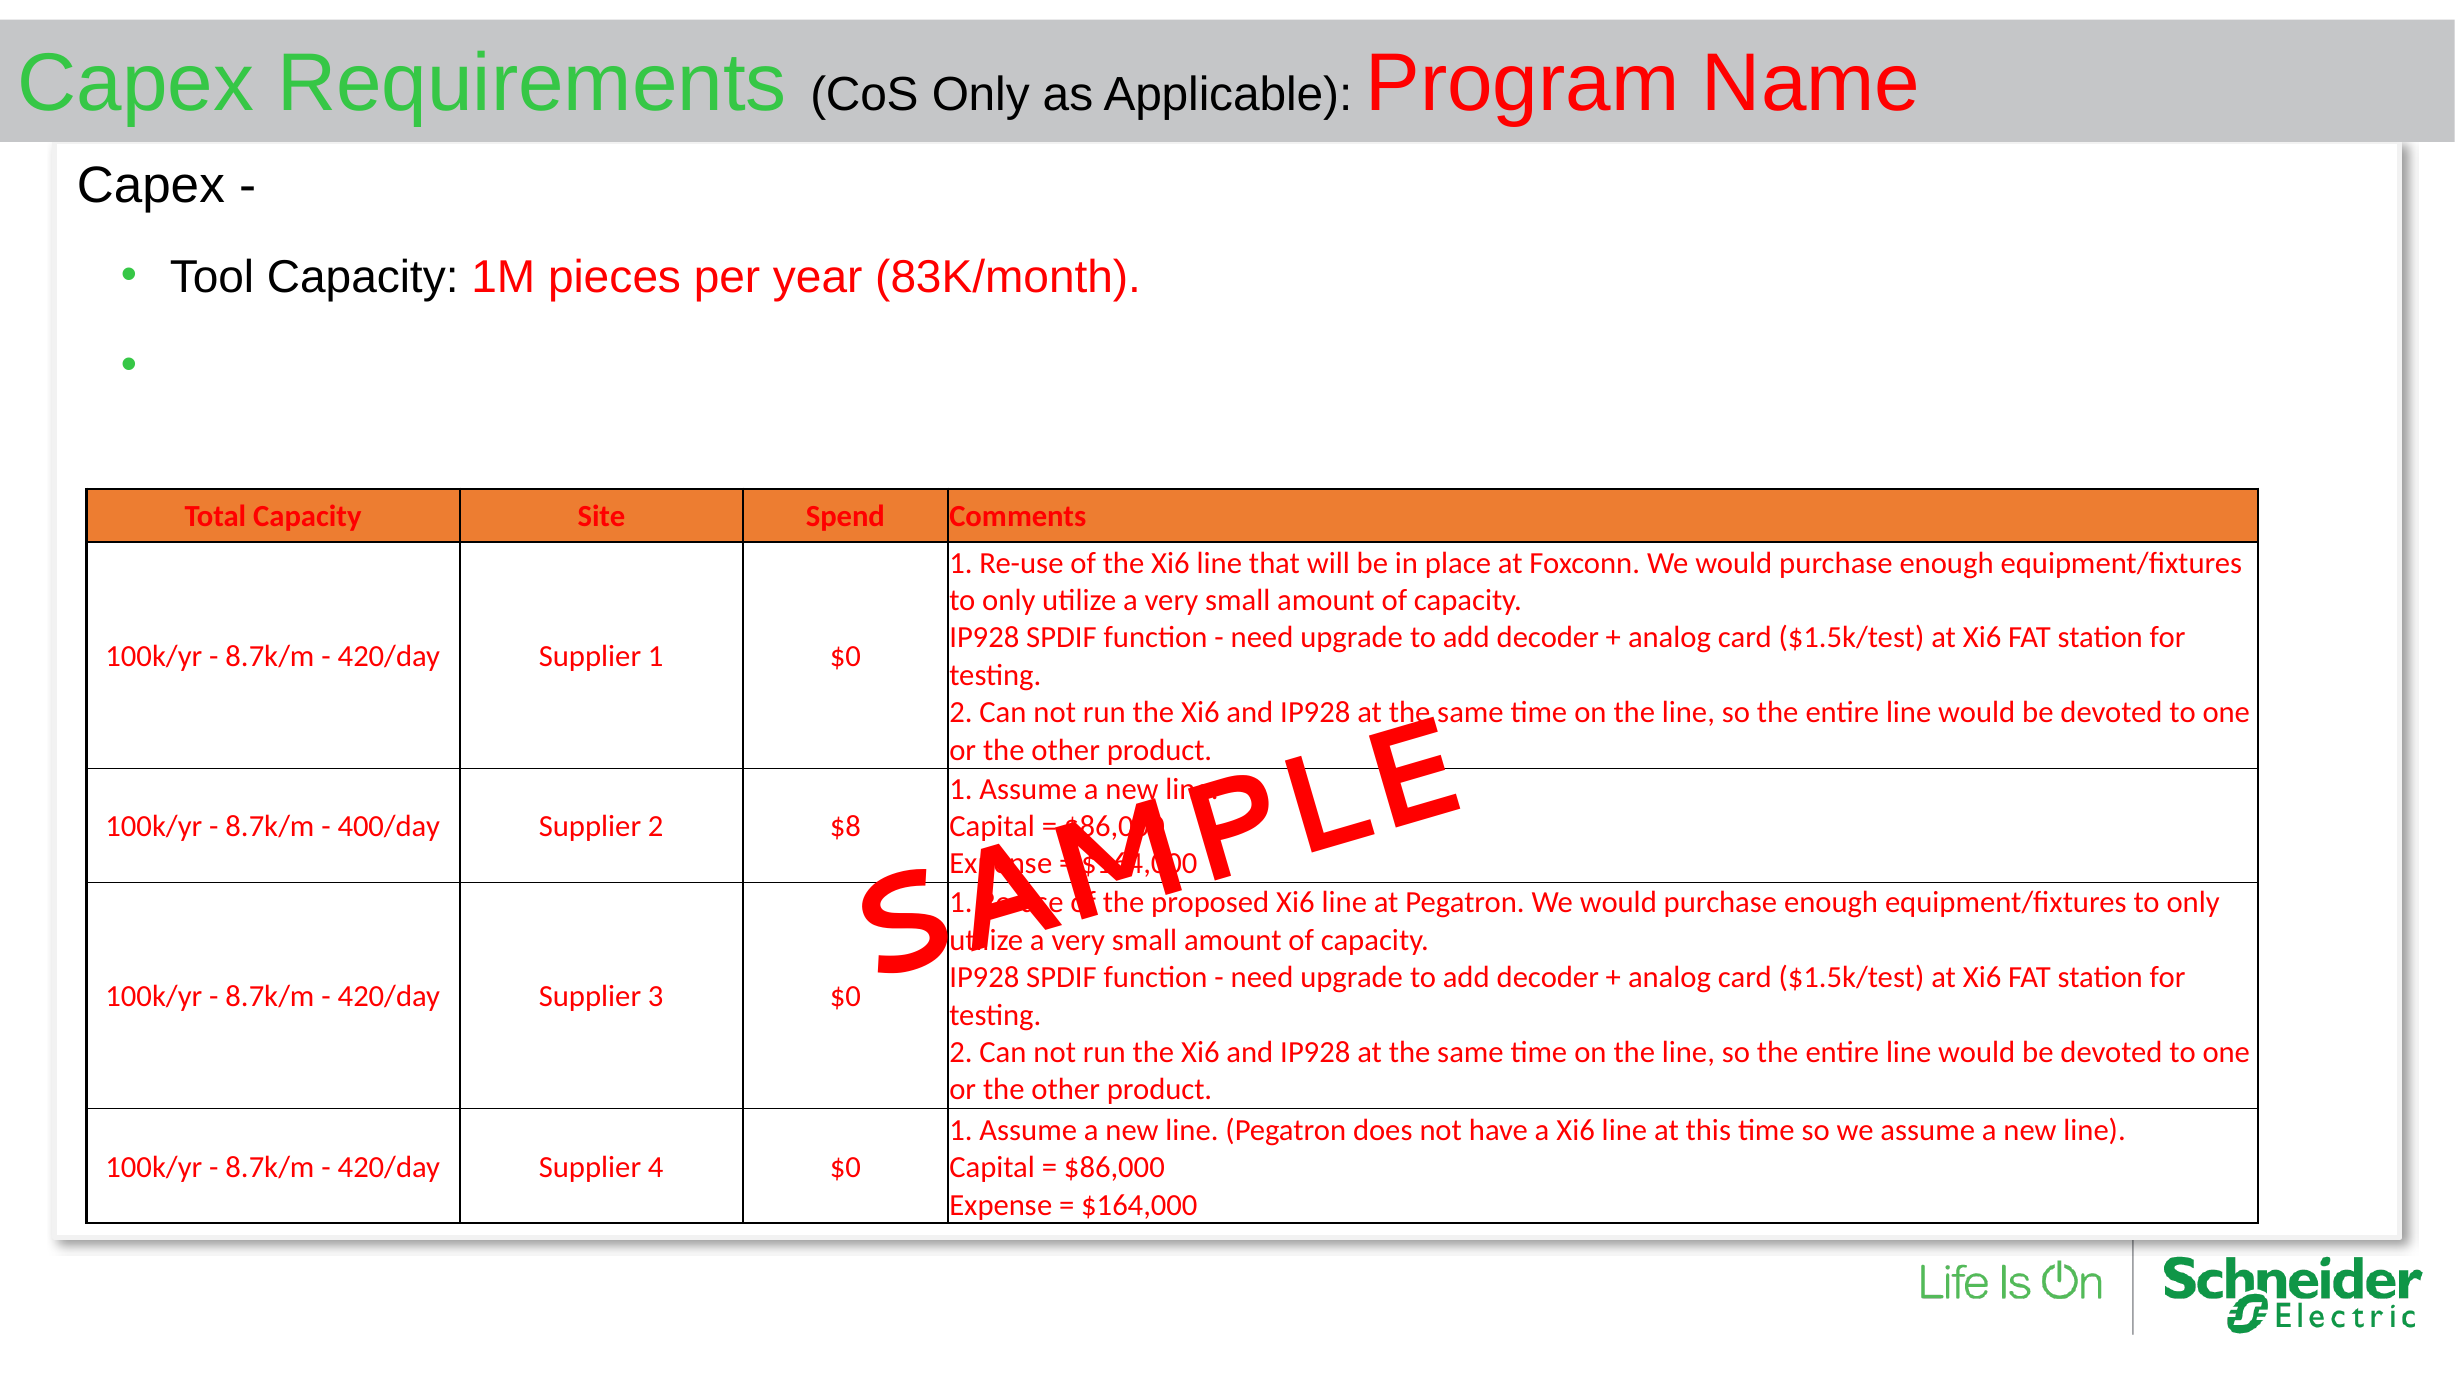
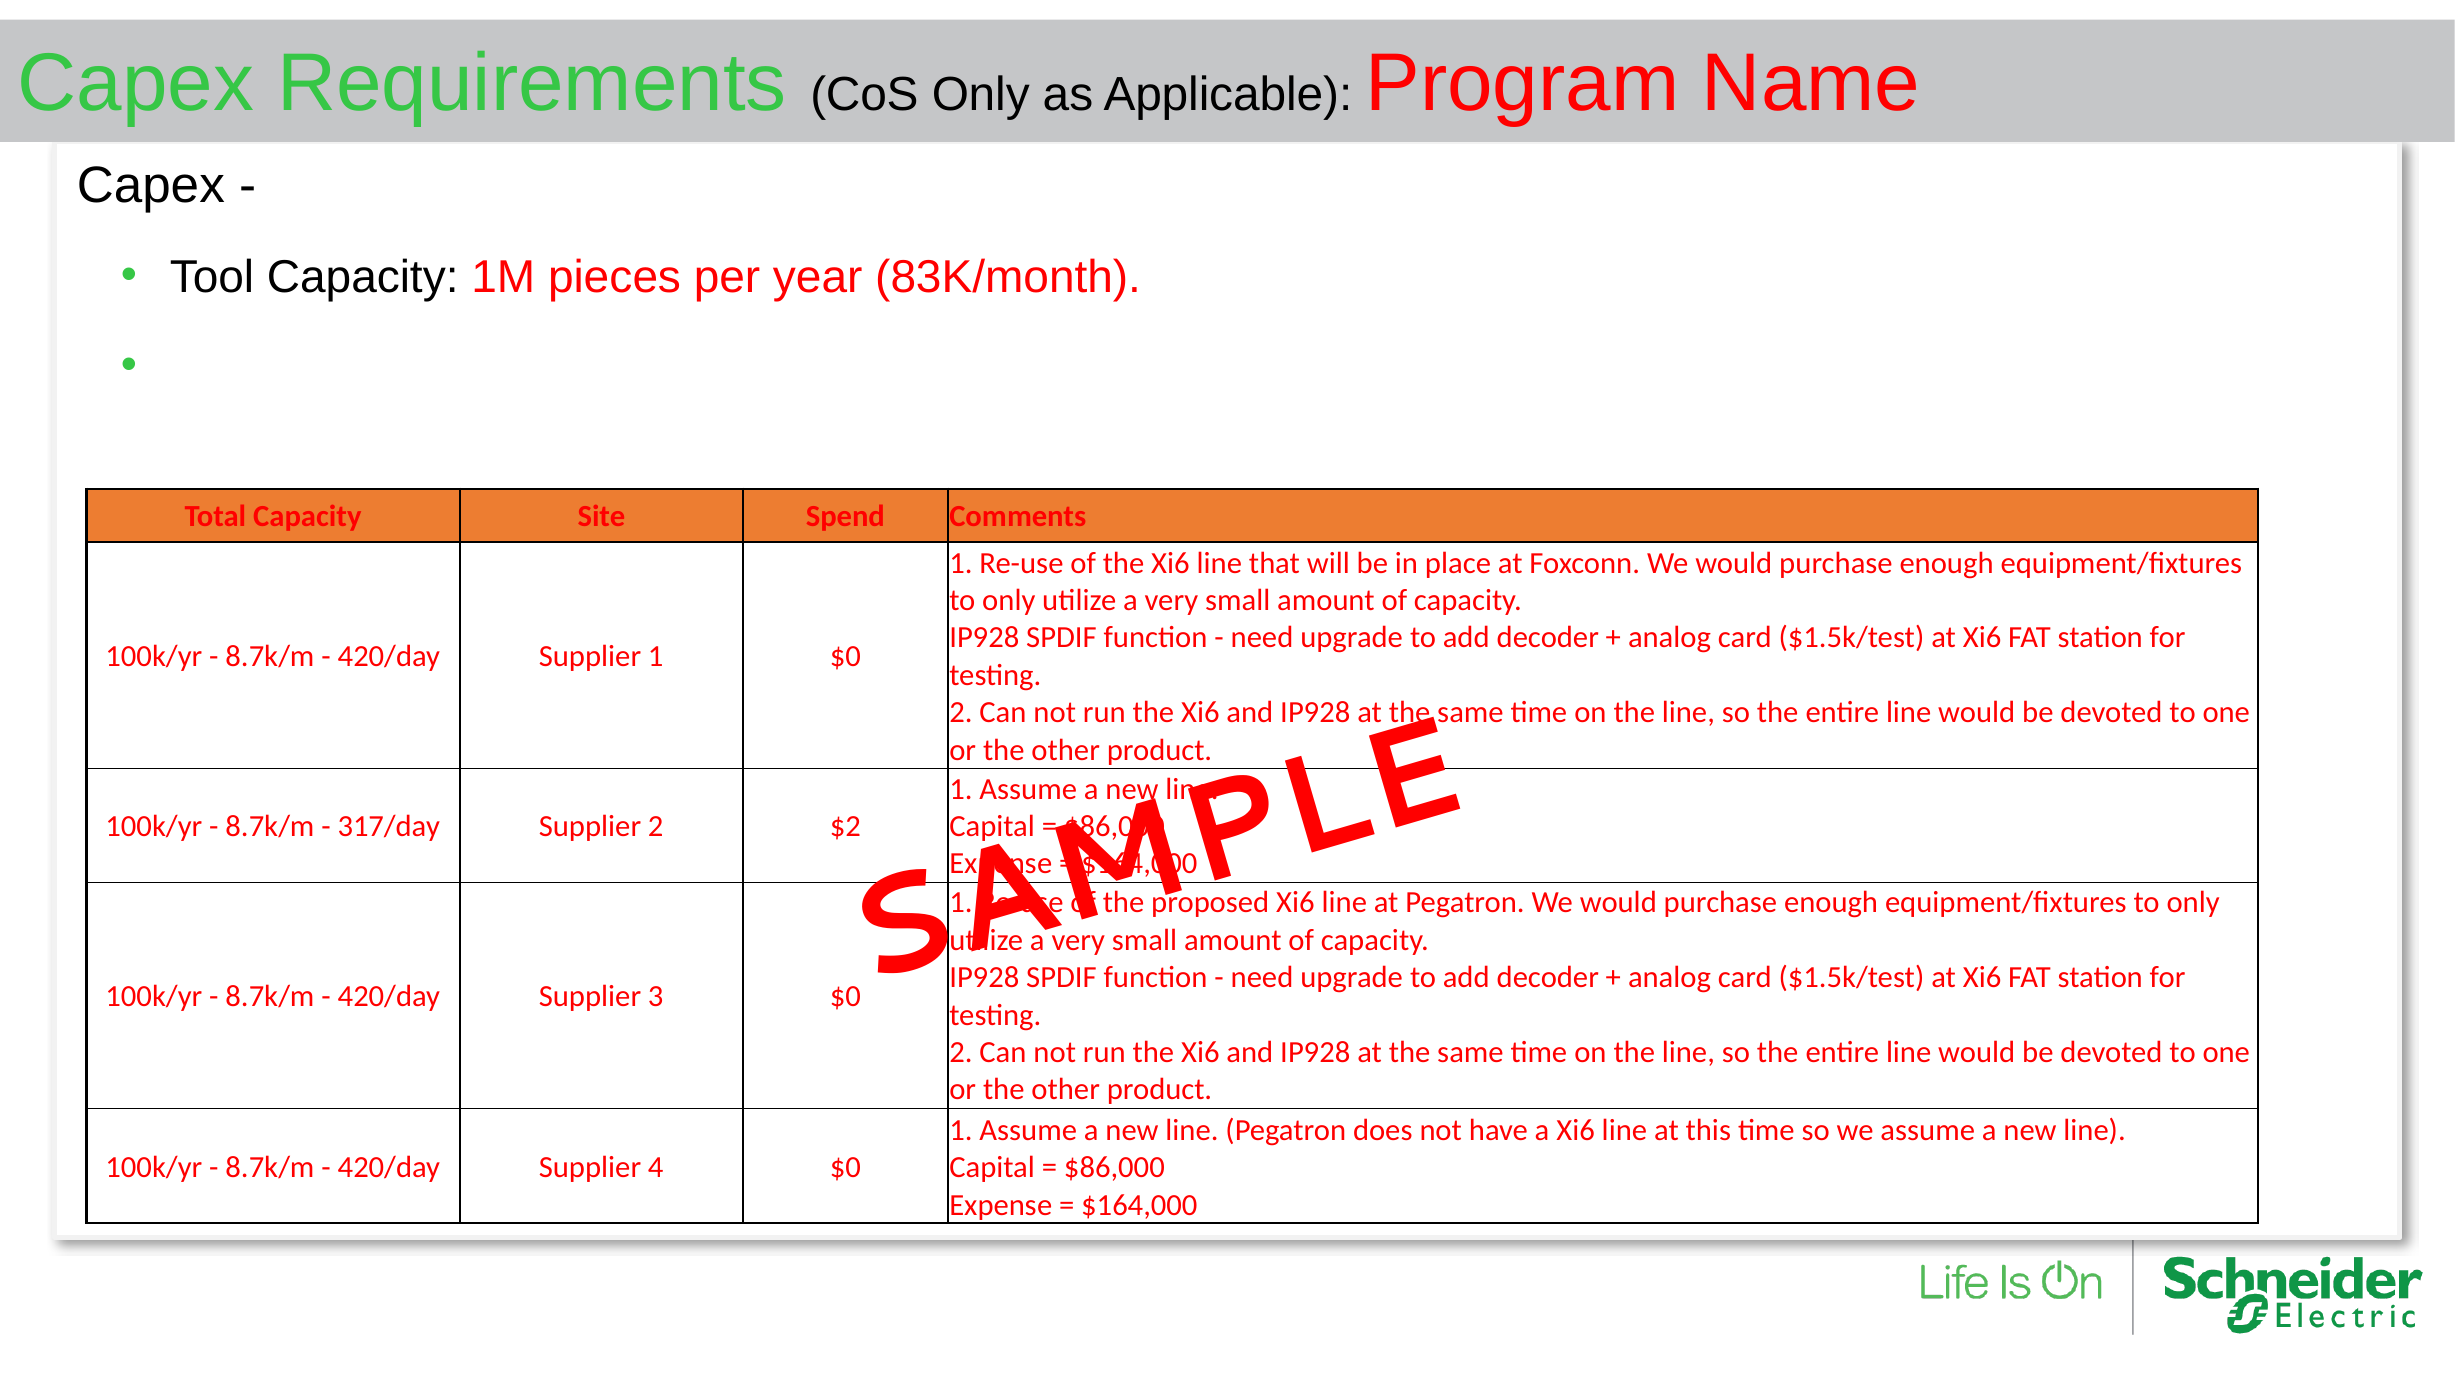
400/day: 400/day -> 317/day (389, 826)
$8: $8 -> $2 (845, 826)
